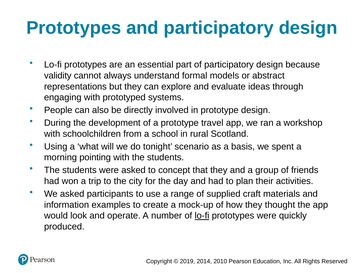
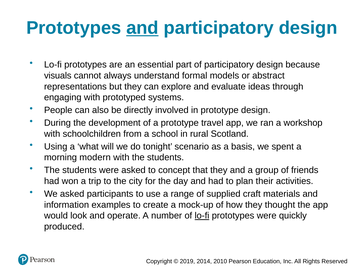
and underline: none -> present (142, 28)
validity: validity -> visuals (58, 76)
pointing: pointing -> modern (95, 157)
